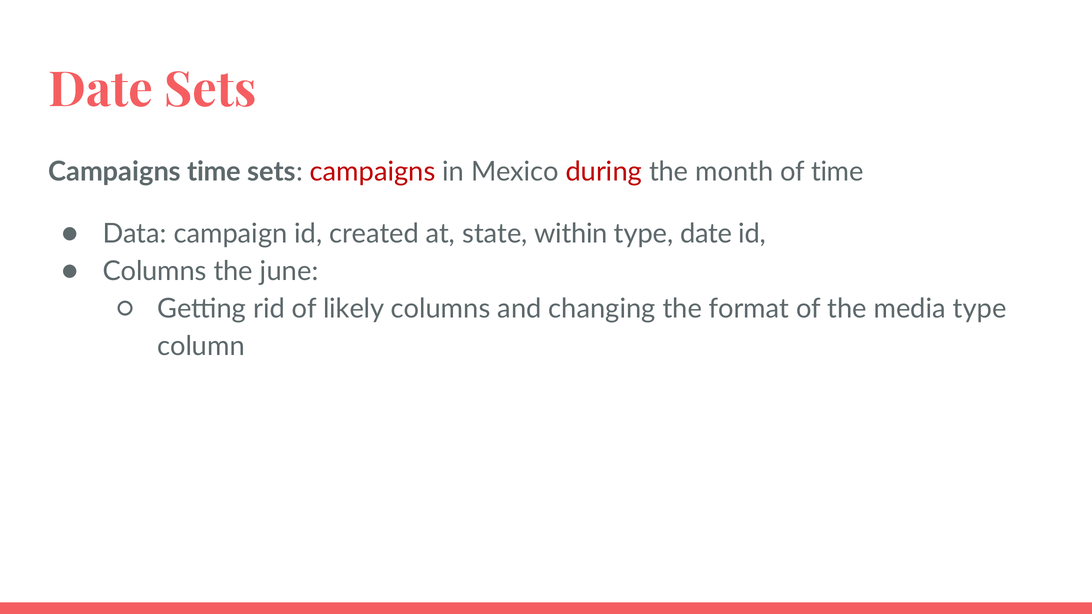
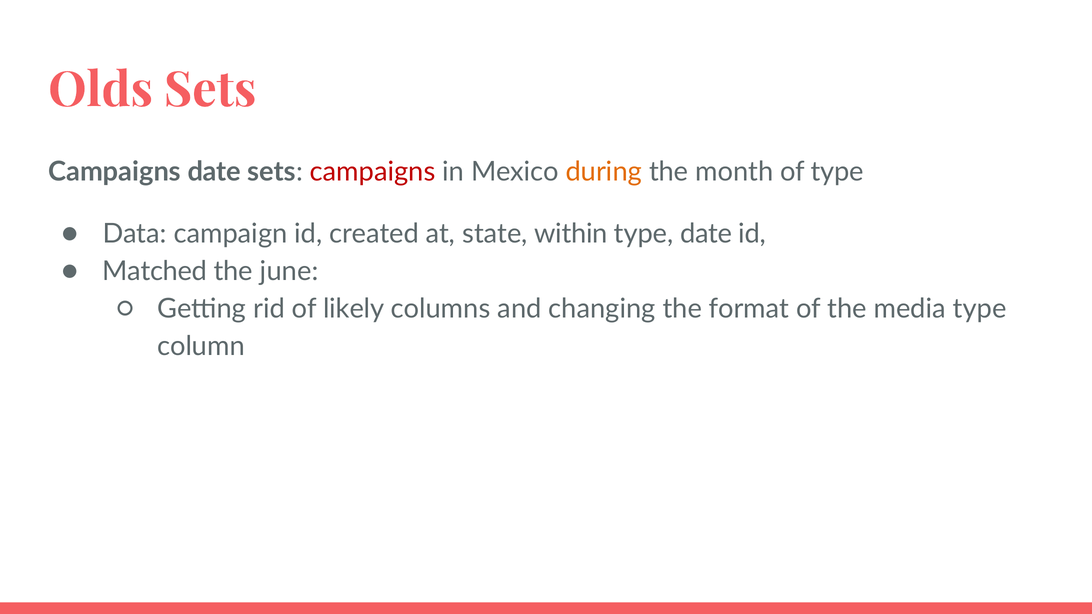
Date: Date -> Olds (101, 90)
Campaigns time: time -> date (214, 172)
during colour: red -> orange (604, 172)
of time: time -> type (837, 172)
Columns: Columns -> Matched (155, 271)
